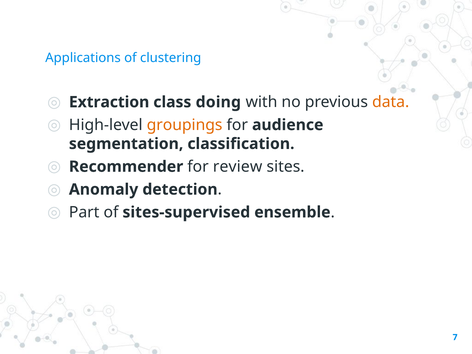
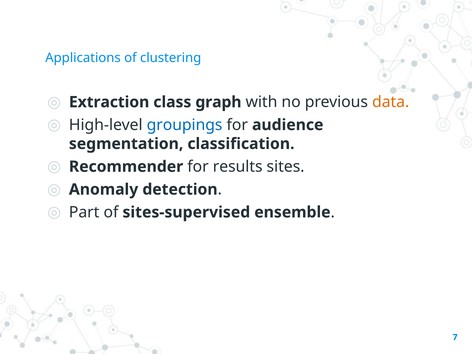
doing: doing -> graph (218, 102)
groupings colour: orange -> blue (185, 125)
review: review -> results (238, 167)
